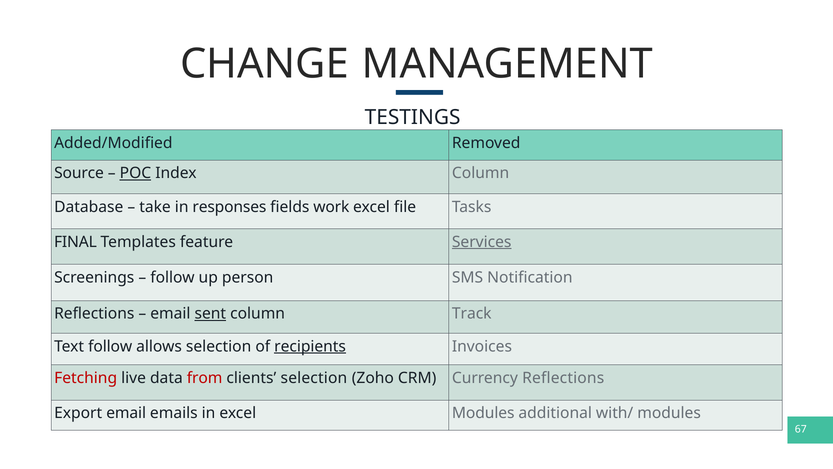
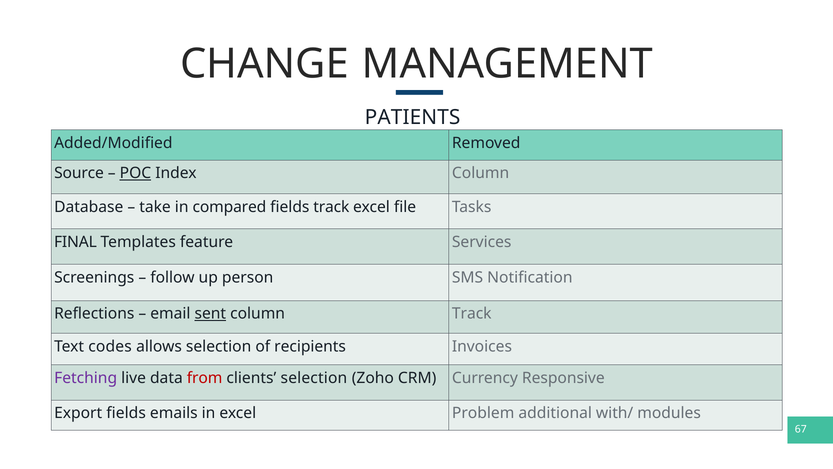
TESTINGS: TESTINGS -> PATIENTS (413, 117)
responses: responses -> compared (229, 207)
fields work: work -> track (331, 207)
Services underline: present -> none (482, 242)
Text follow: follow -> codes (110, 346)
recipients underline: present -> none (310, 346)
Fetching colour: red -> purple (86, 378)
Currency Reflections: Reflections -> Responsive (563, 378)
Export email: email -> fields (126, 413)
excel Modules: Modules -> Problem (483, 413)
